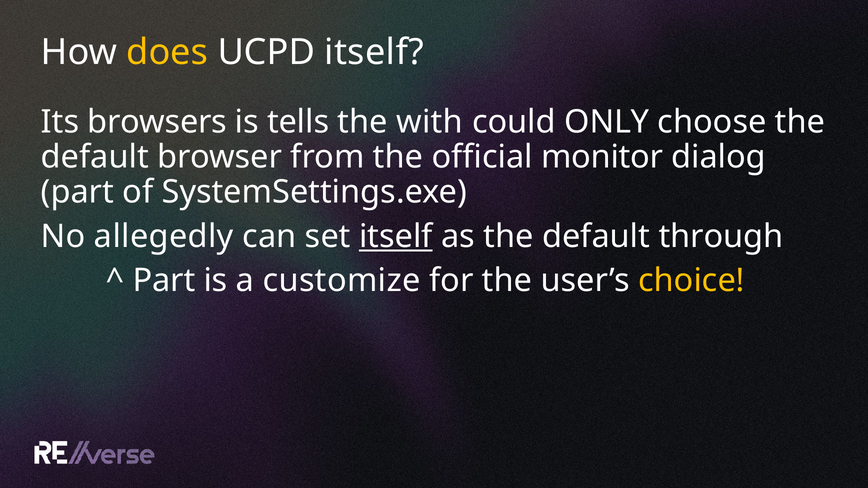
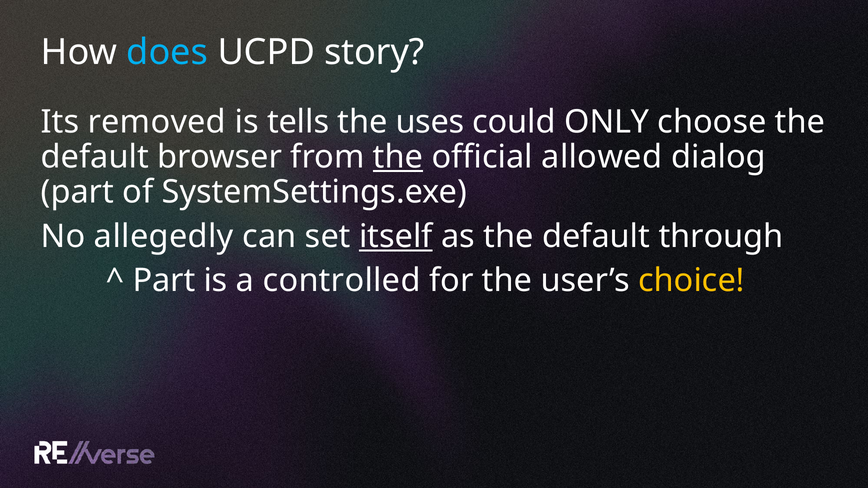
does colour: yellow -> light blue (167, 52)
UCPD itself: itself -> story (374, 52)
browsers: browsers -> removed (157, 122)
with: with -> uses (430, 122)
the underline: none -> present (398, 157)
monitor: monitor -> allowed (602, 157)
customize: customize -> controlled (342, 281)
